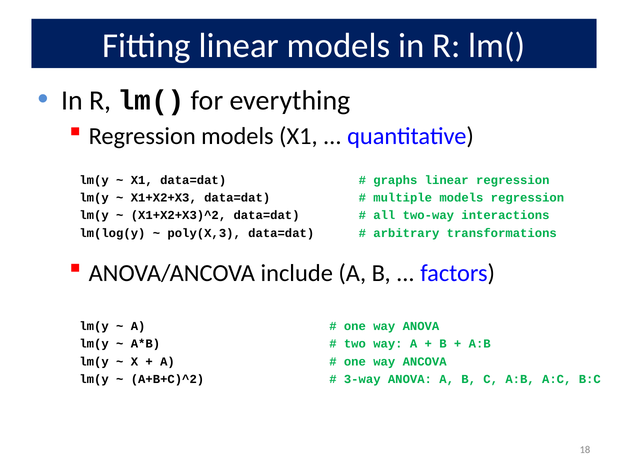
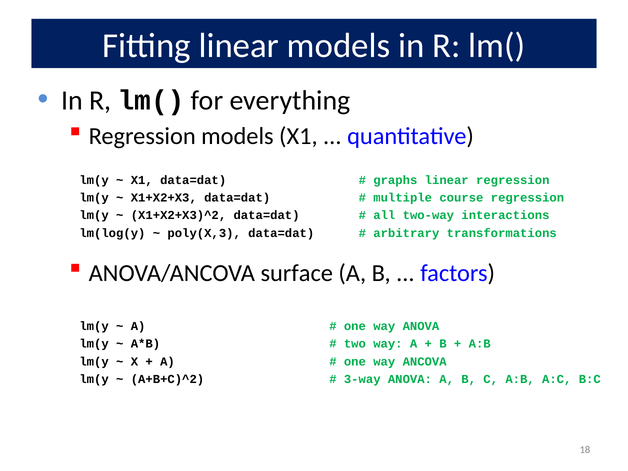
multiple models: models -> course (461, 198)
include: include -> surface (297, 273)
